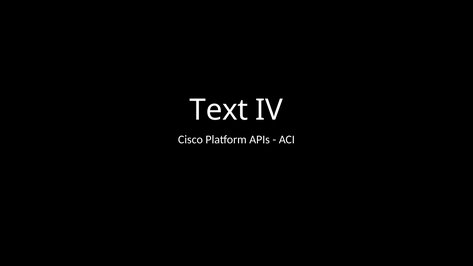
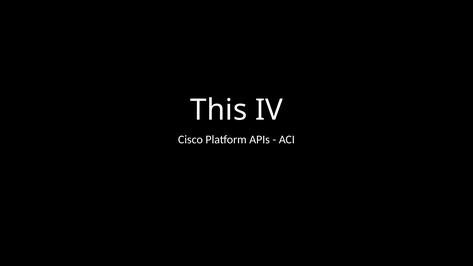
Text: Text -> This (219, 110)
